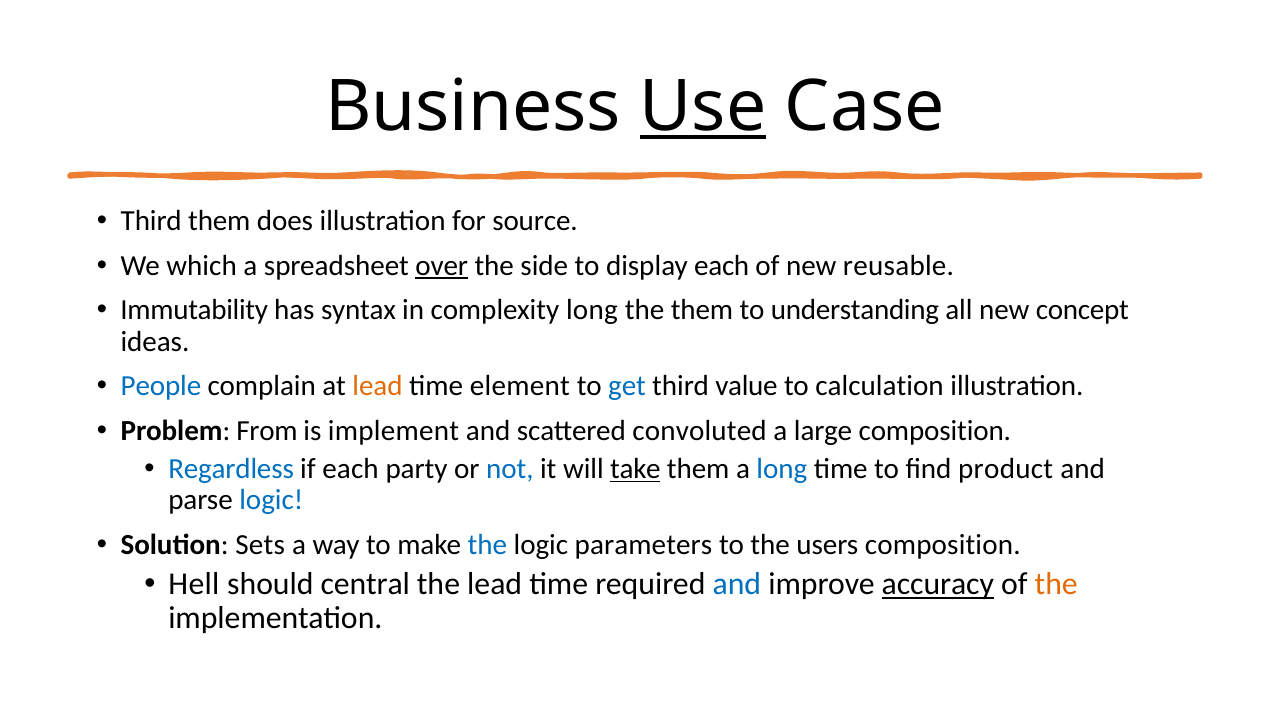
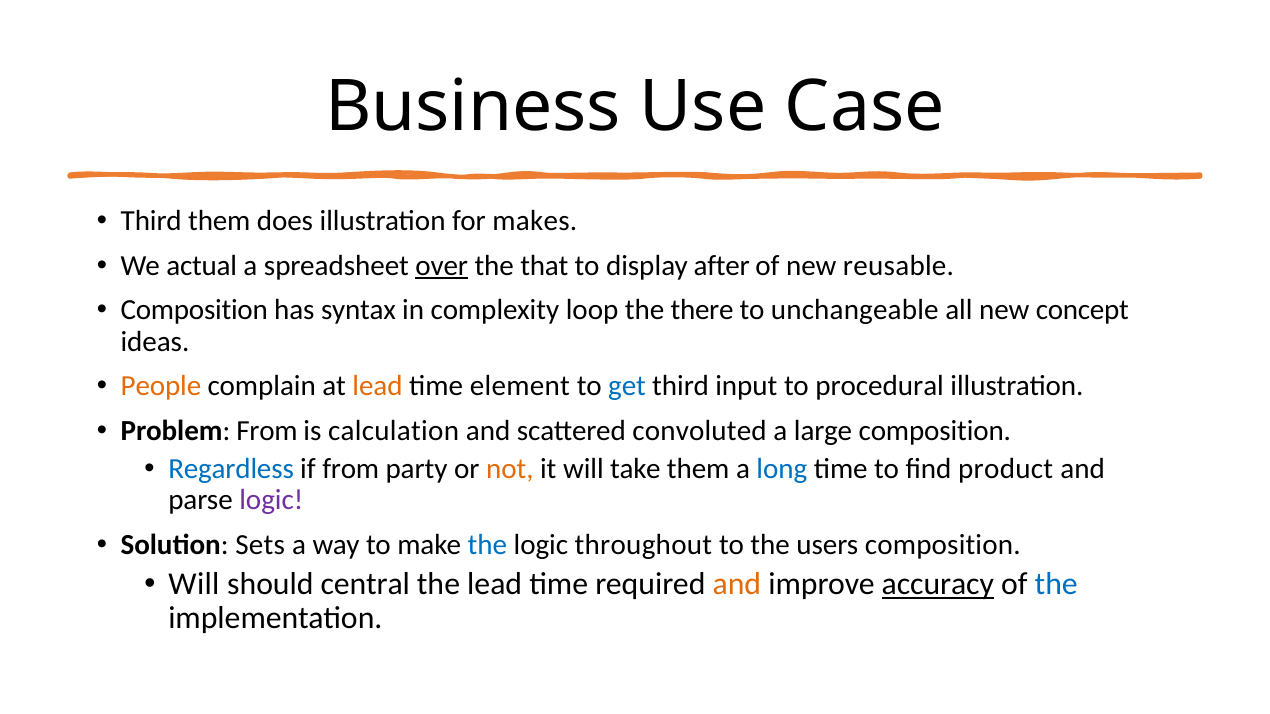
Use underline: present -> none (703, 107)
source: source -> makes (535, 221)
which: which -> actual (202, 266)
side: side -> that (544, 266)
display each: each -> after (722, 266)
Immutability: Immutability -> Composition (194, 310)
complexity long: long -> loop (592, 310)
the them: them -> there (702, 310)
understanding: understanding -> unchangeable (855, 310)
People colour: blue -> orange (161, 387)
value: value -> input (746, 387)
calculation: calculation -> procedural (880, 387)
implement: implement -> calculation (394, 431)
if each: each -> from (351, 469)
not colour: blue -> orange (510, 469)
take underline: present -> none (635, 469)
logic colour: blue -> purple (271, 501)
parameters: parameters -> throughout (643, 545)
Hell: Hell -> Will (194, 585)
and colour: blue -> orange (737, 585)
the colour: orange -> blue (1056, 585)
